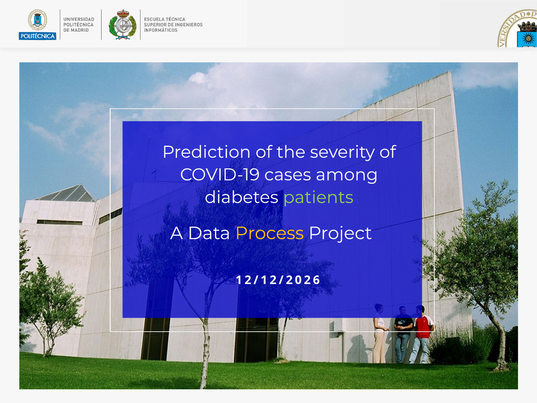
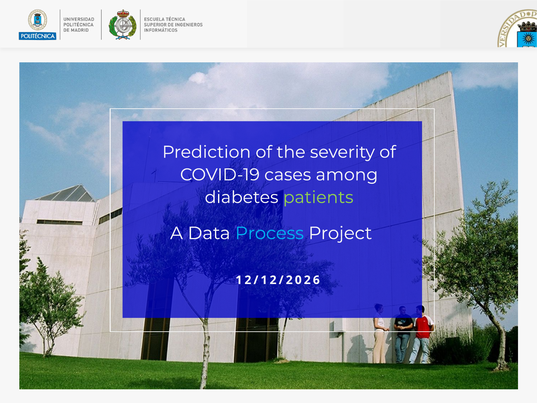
Process colour: yellow -> light blue (269, 233)
